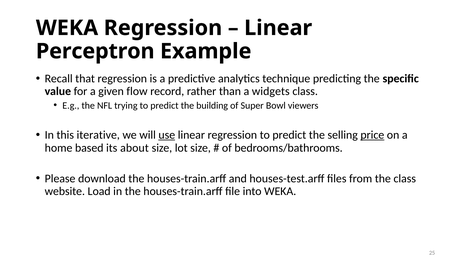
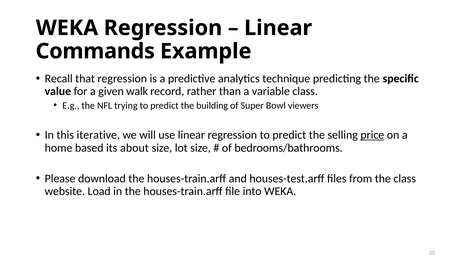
Perceptron: Perceptron -> Commands (95, 51)
flow: flow -> walk (137, 91)
widgets: widgets -> variable (271, 91)
use underline: present -> none (167, 135)
